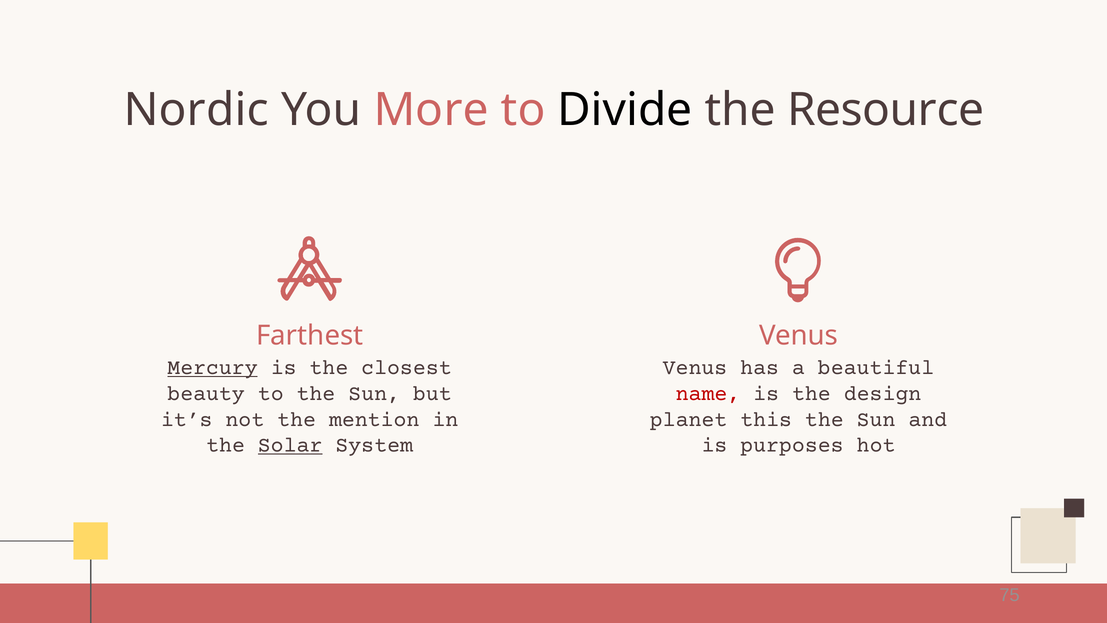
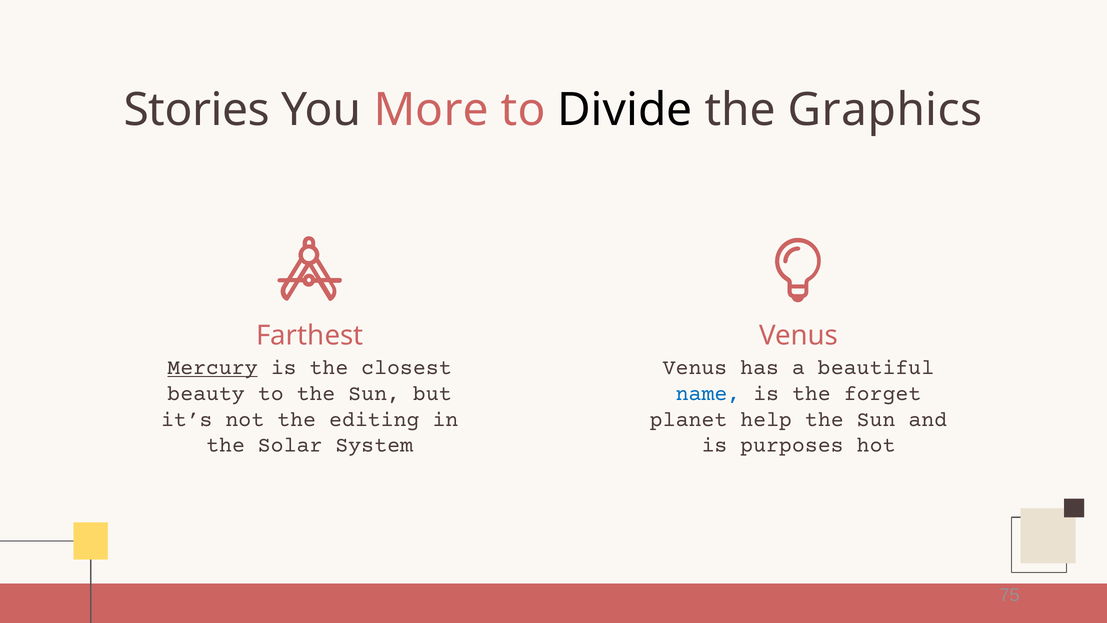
Nordic: Nordic -> Stories (197, 110)
Resource: Resource -> Graphics (885, 110)
name colour: red -> blue (708, 393)
design: design -> forget (883, 393)
mention: mention -> editing (374, 419)
this: this -> help (766, 419)
Solar underline: present -> none (290, 445)
